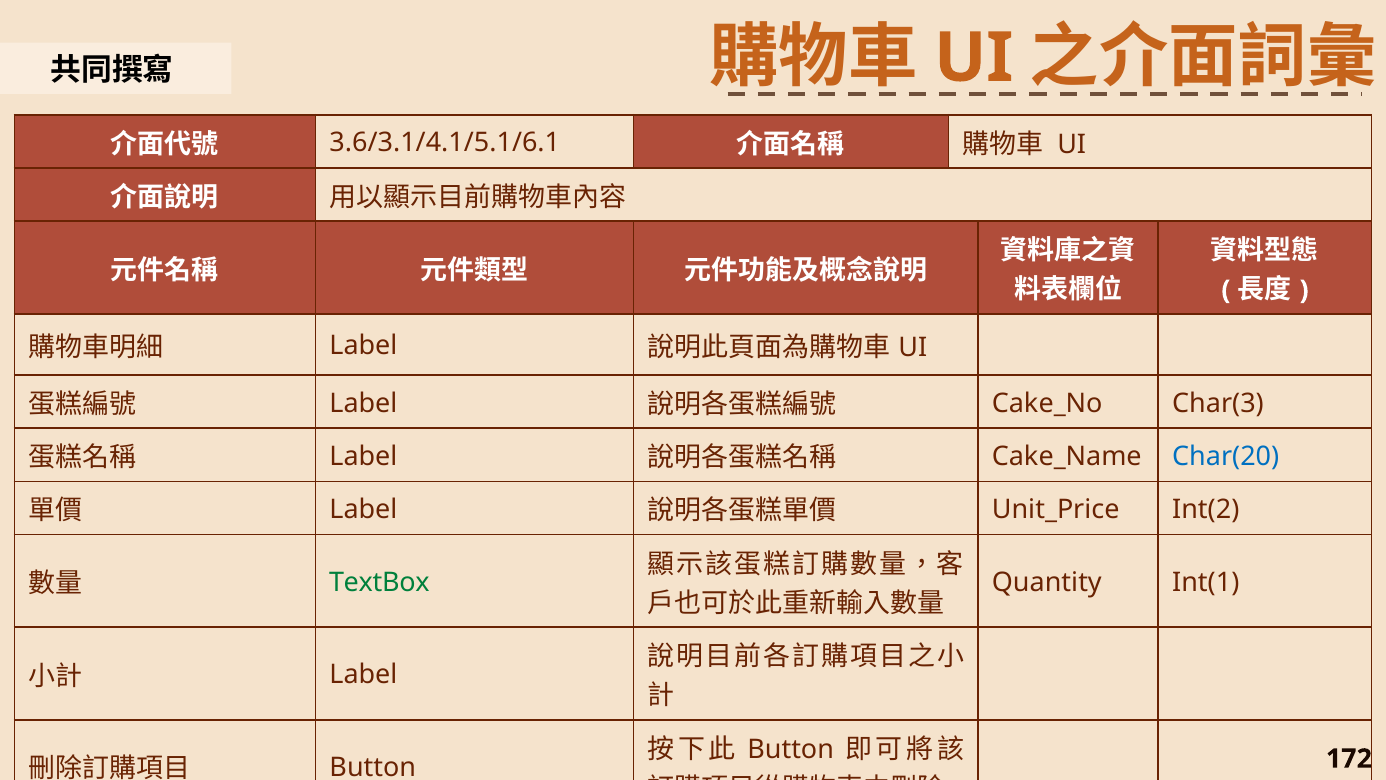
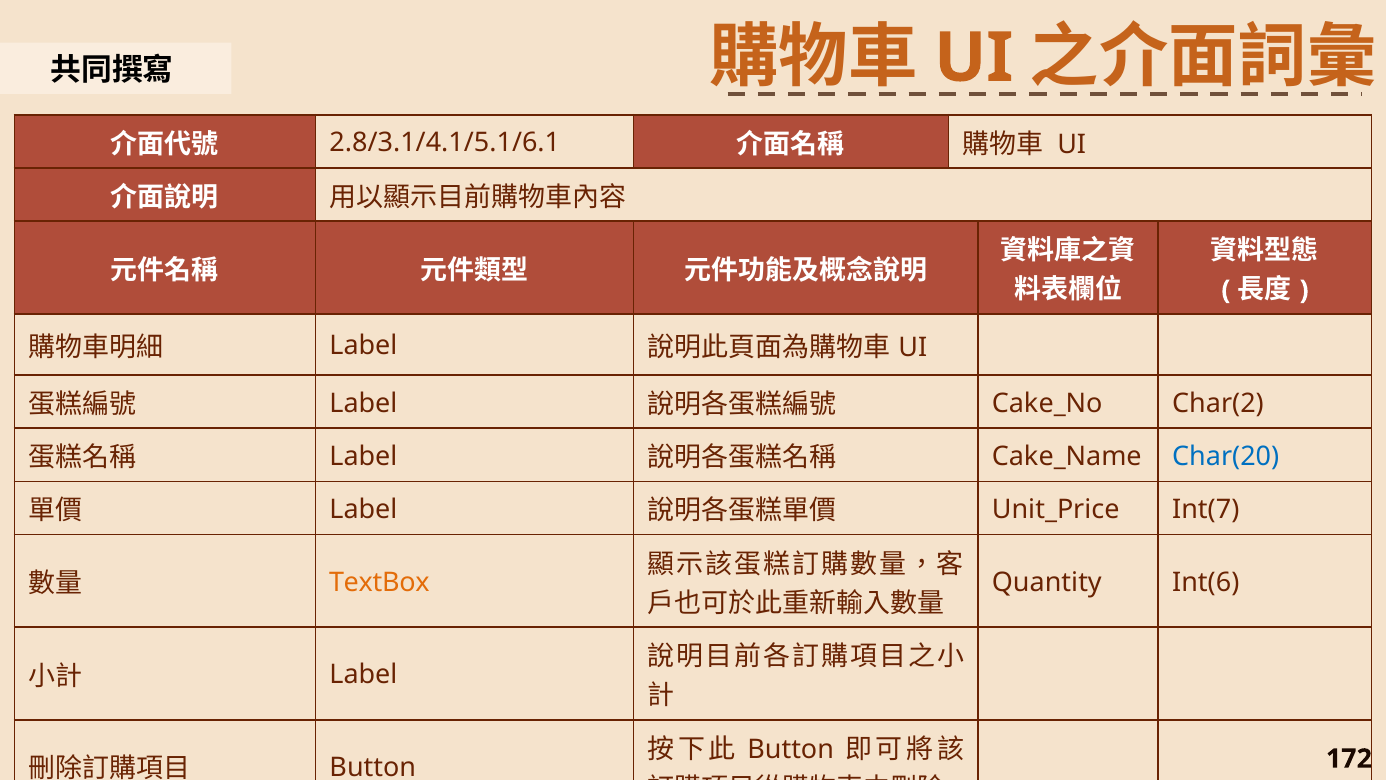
3.6/3.1/4.1/5.1/6.1: 3.6/3.1/4.1/5.1/6.1 -> 2.8/3.1/4.1/5.1/6.1 (445, 143)
Char(3: Char(3 -> Char(2 (1218, 403)
Int(2: Int(2 -> Int(7 (1206, 509)
TextBox colour: green -> orange (379, 582)
Int(1: Int(1 -> Int(6 (1206, 582)
